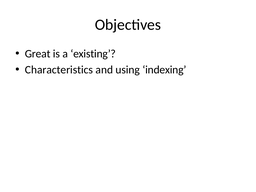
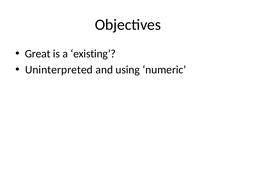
Characteristics: Characteristics -> Uninterpreted (59, 70)
indexing: indexing -> numeric (164, 70)
